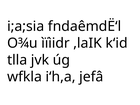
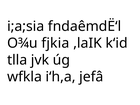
ìïìidr: ìïìidr -> fjkia (55, 43)
